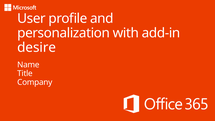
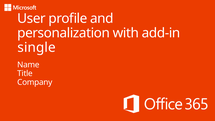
desire: desire -> single (37, 47)
